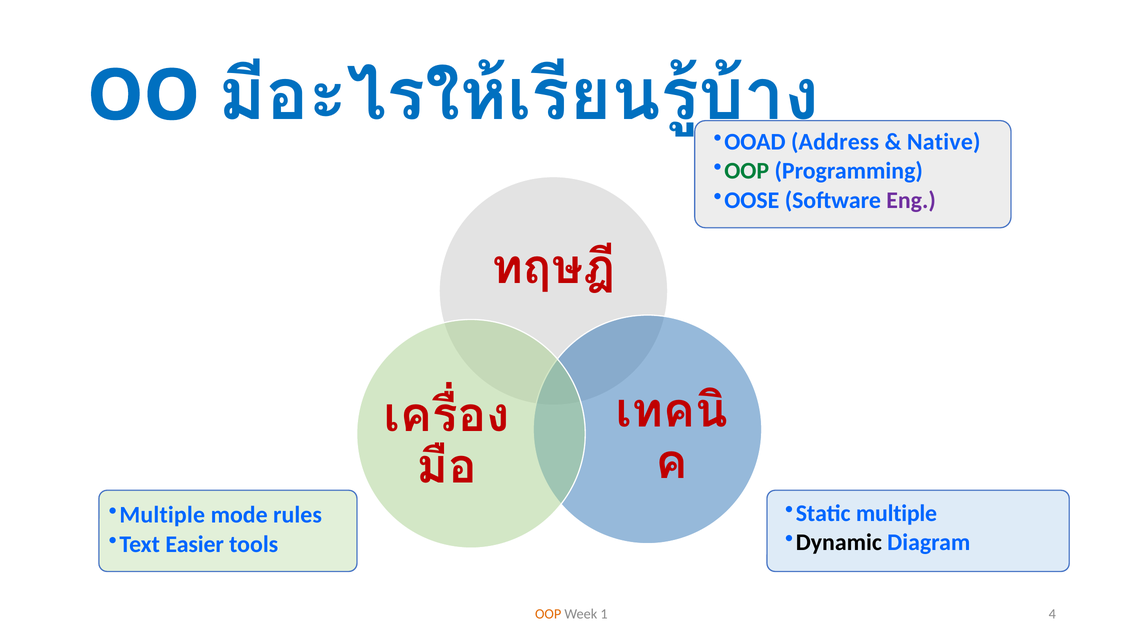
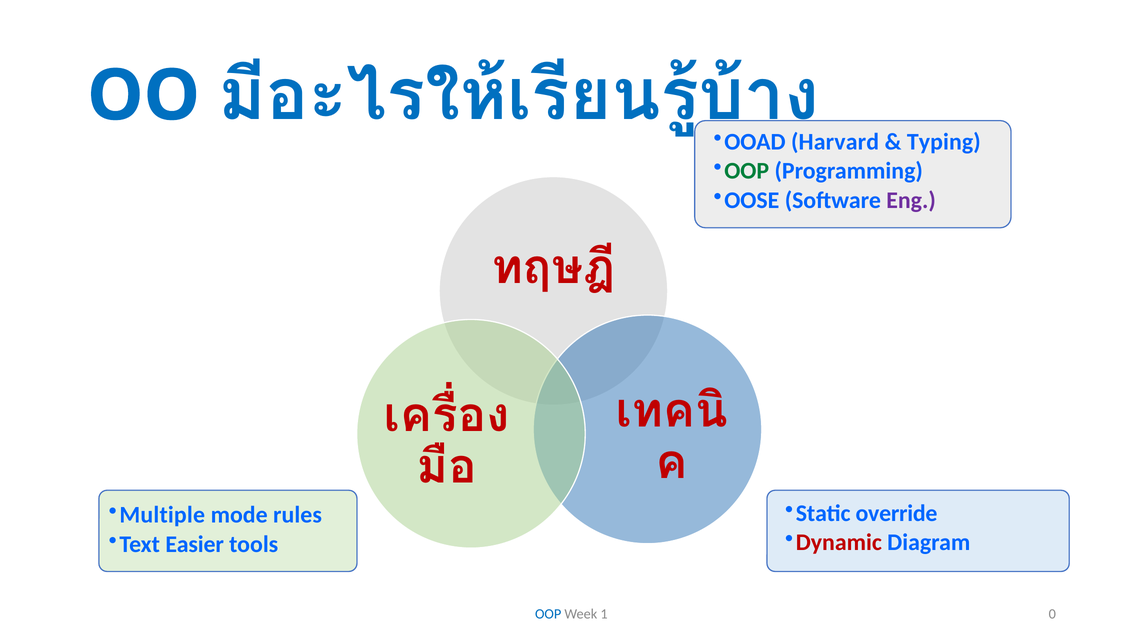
Address: Address -> Harvard (835, 142)
Native: Native -> Typing (944, 142)
Static multiple: multiple -> override (897, 513)
Dynamic colour: black -> red (839, 542)
OOP colour: orange -> blue (548, 614)
4: 4 -> 0 (1052, 614)
